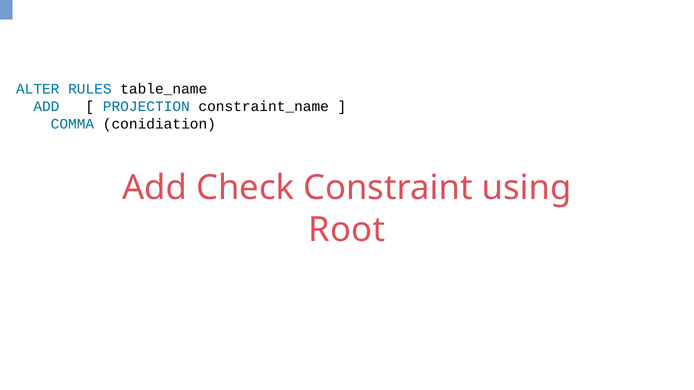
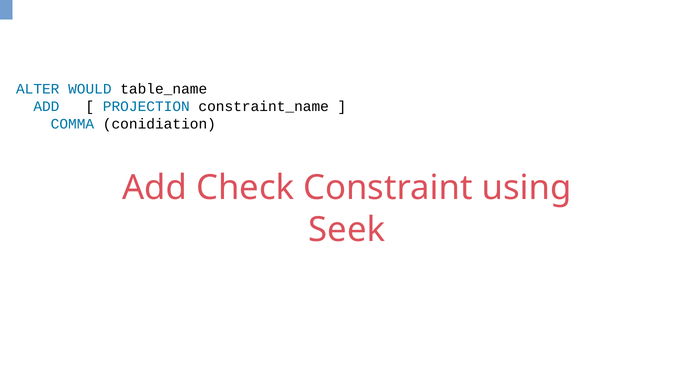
RULES: RULES -> WOULD (90, 89)
Root: Root -> Seek (347, 230)
